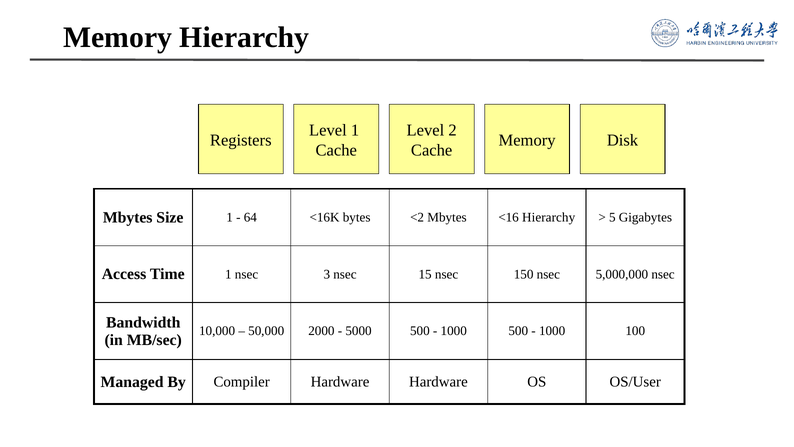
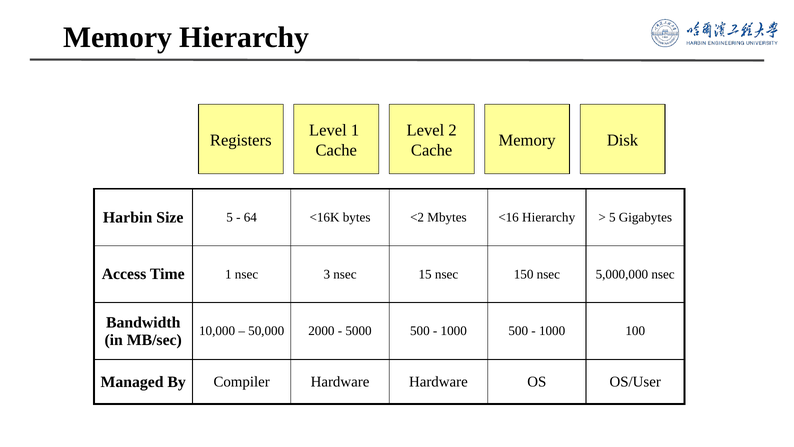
Mbytes: Mbytes -> Harbin (128, 217)
Size 1: 1 -> 5 (230, 217)
